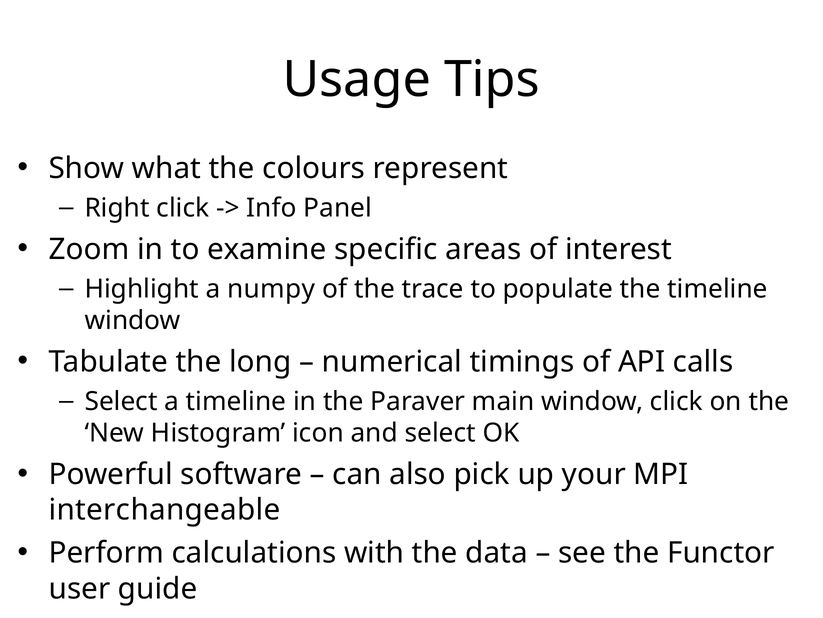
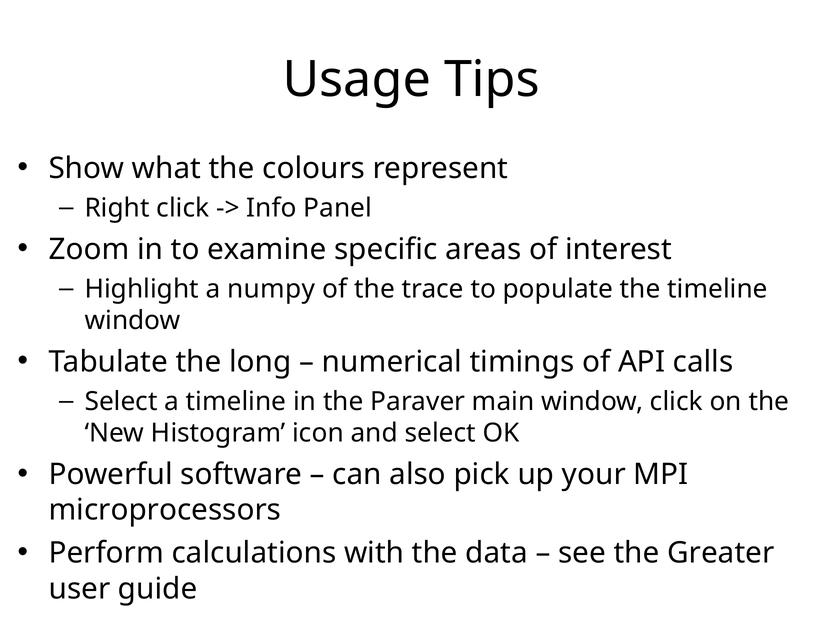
interchangeable: interchangeable -> microprocessors (165, 509)
Functor: Functor -> Greater (721, 552)
